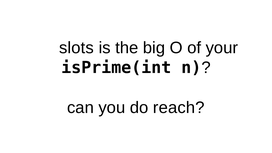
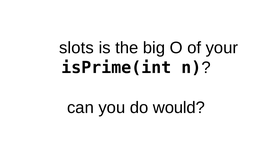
reach: reach -> would (179, 108)
